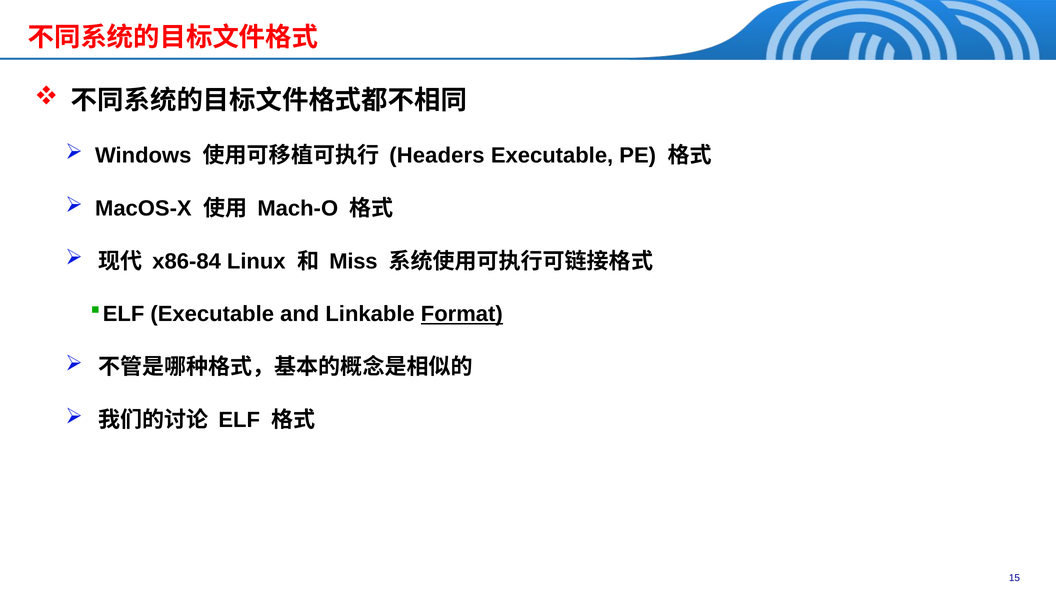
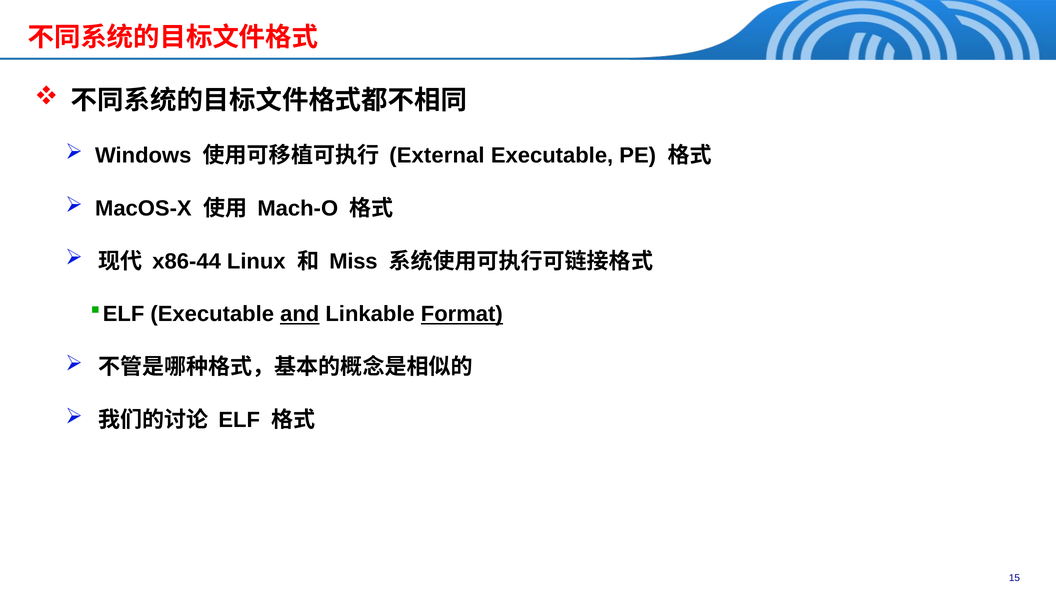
Headers: Headers -> External (437, 155)
x86-84: x86-84 -> x86-44 (187, 261)
and underline: none -> present (300, 314)
